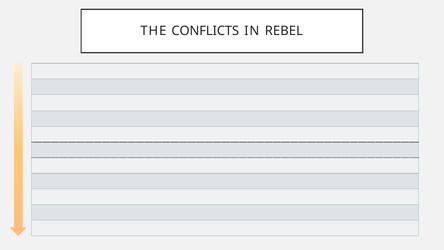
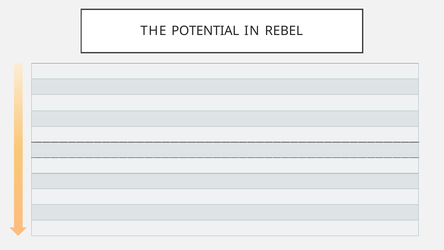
CONFLICTS: CONFLICTS -> POTENTIAL (205, 31)
